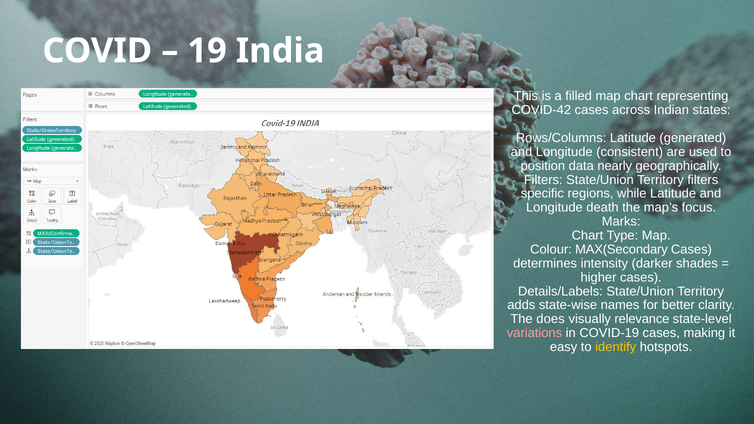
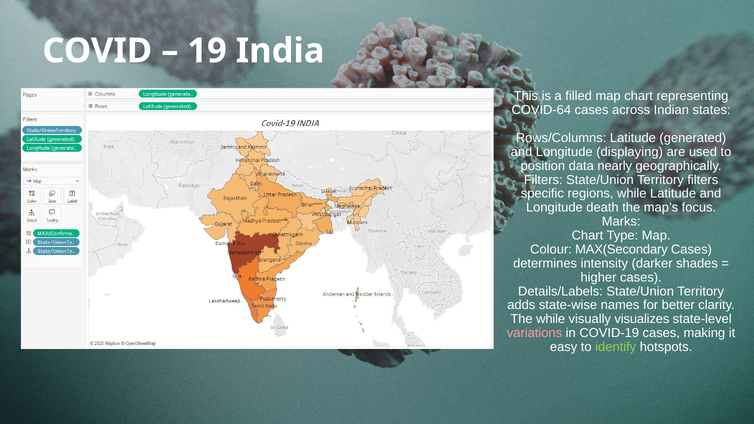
COVID-42: COVID-42 -> COVID-64 (541, 110)
consistent: consistent -> displaying (630, 152)
The does: does -> while (551, 319)
relevance: relevance -> visualizes (642, 319)
identify colour: yellow -> light green (616, 347)
